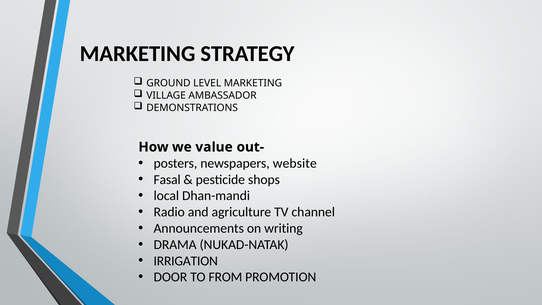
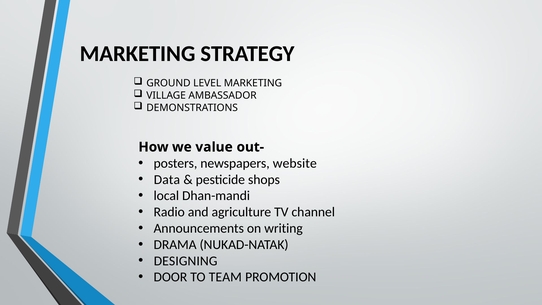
Fasal: Fasal -> Data (167, 179)
IRRIGATION: IRRIGATION -> DESIGNING (186, 261)
FROM: FROM -> TEAM (225, 277)
